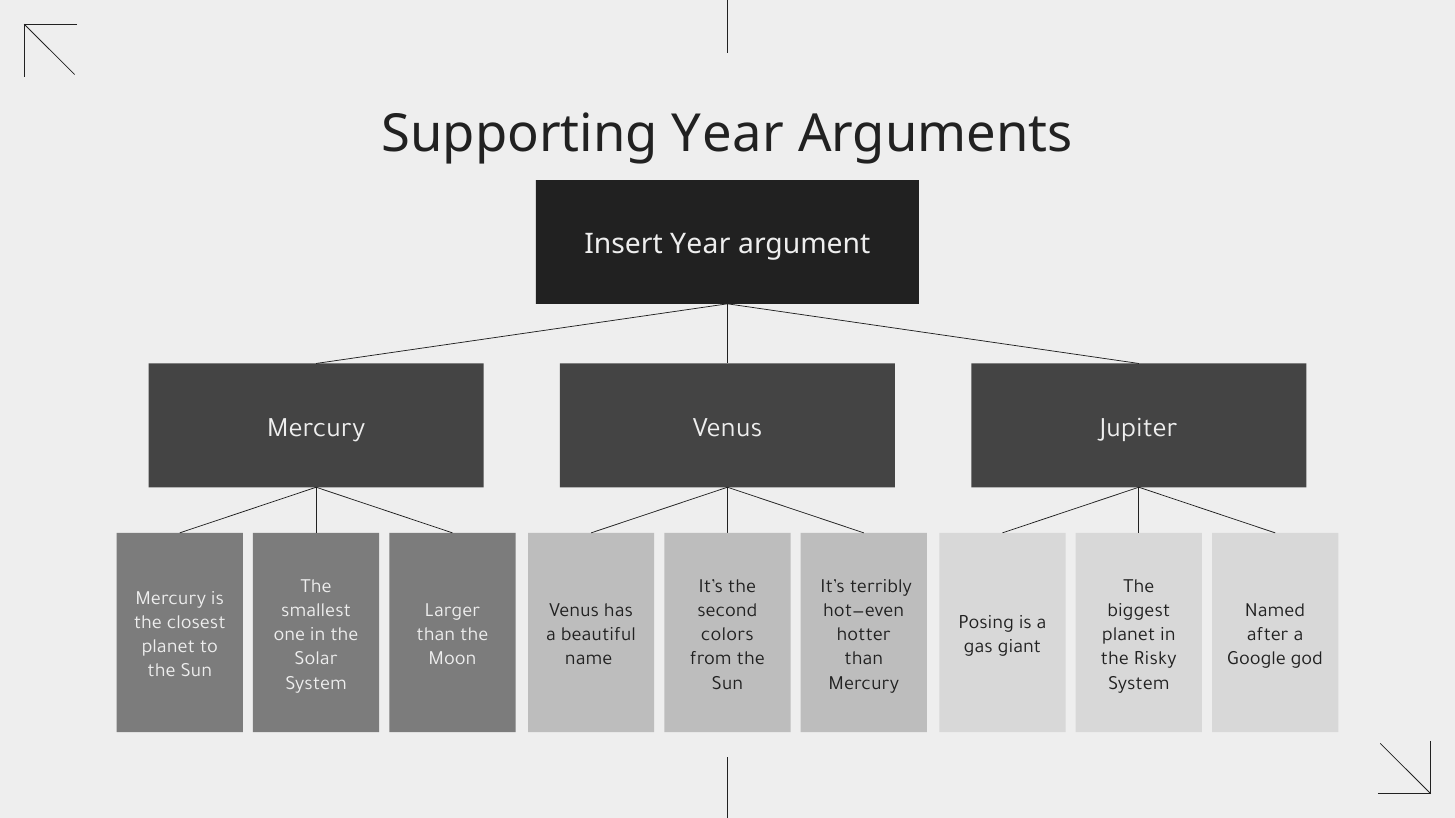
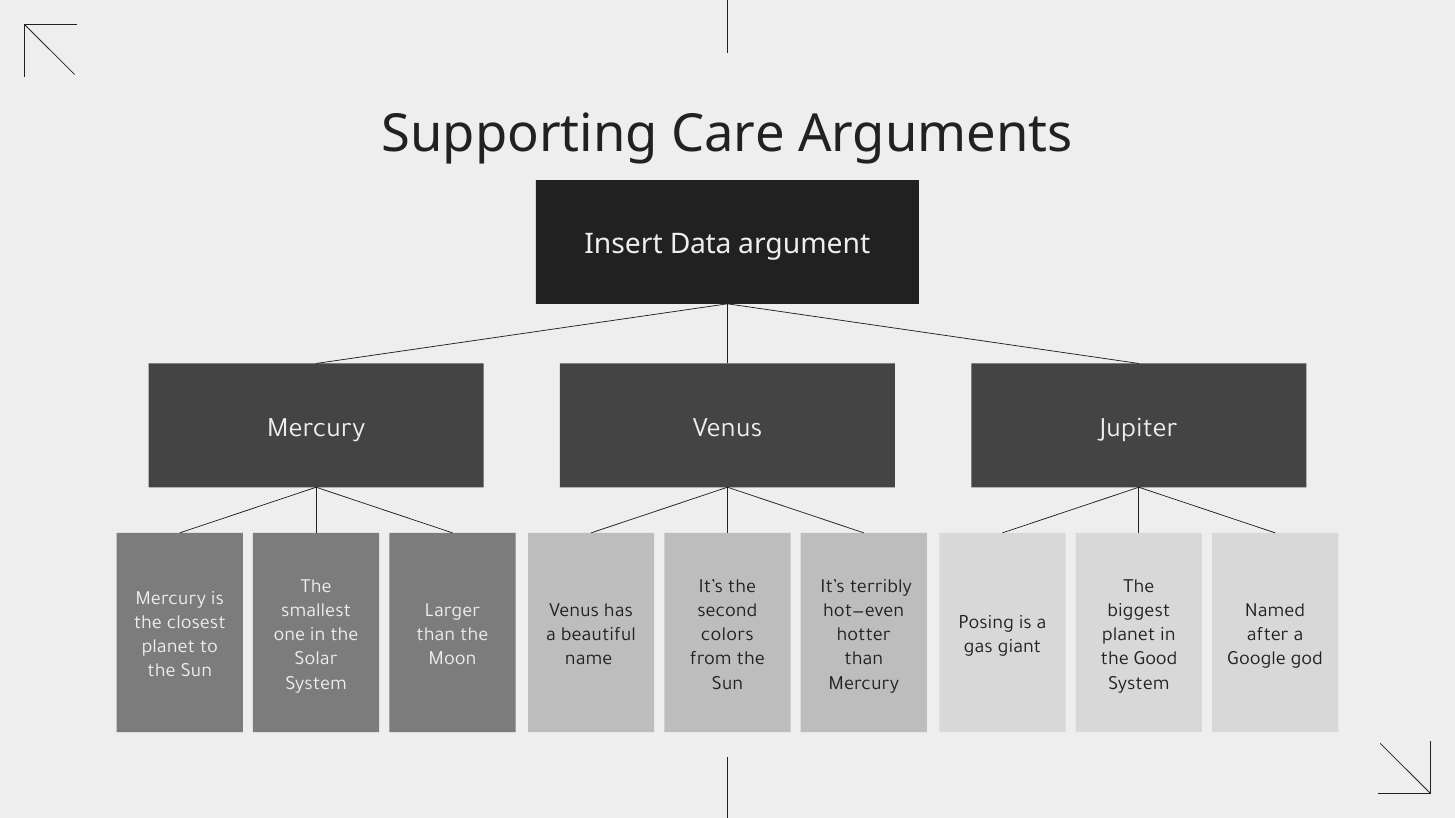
Supporting Year: Year -> Care (728, 135)
Insert Year: Year -> Data (701, 244)
Risky: Risky -> Good (1155, 659)
